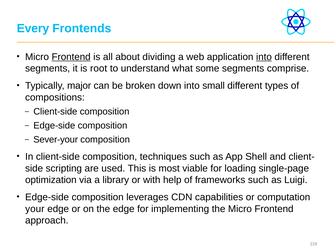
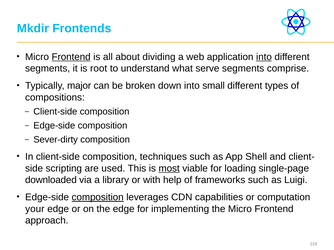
Every: Every -> Mkdir (33, 29)
some: some -> serve (207, 69)
Sever-your: Sever-your -> Sever-dirty (56, 140)
most underline: none -> present (169, 169)
optimization: optimization -> downloaded (51, 180)
composition underline: none -> present (98, 198)
